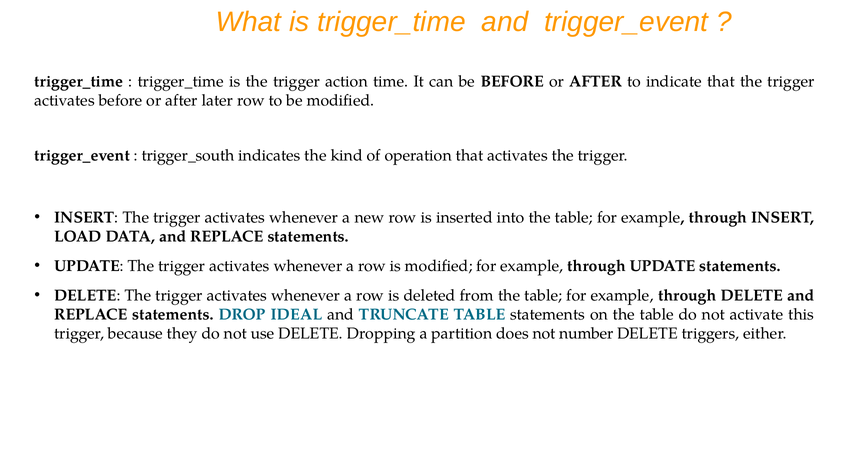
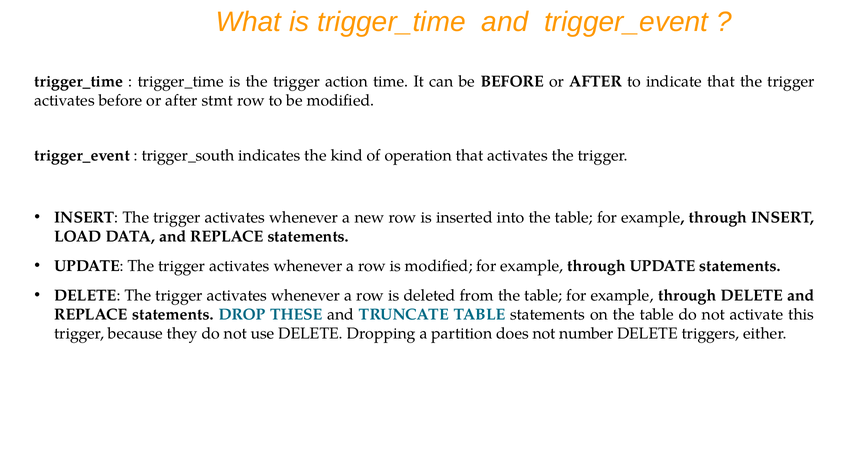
later: later -> stmt (217, 101)
IDEAL: IDEAL -> THESE (297, 315)
